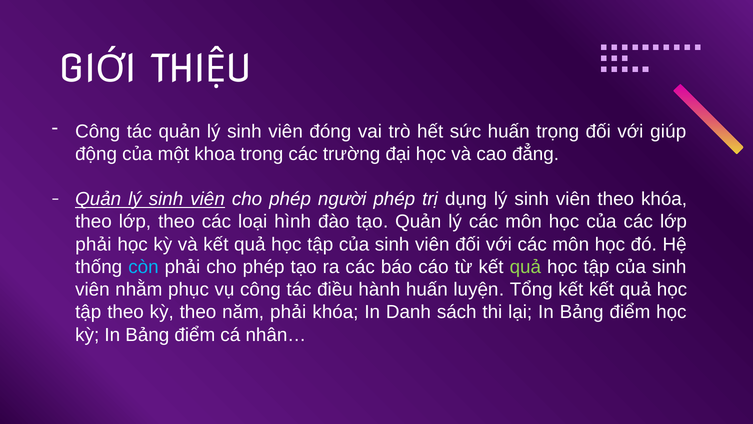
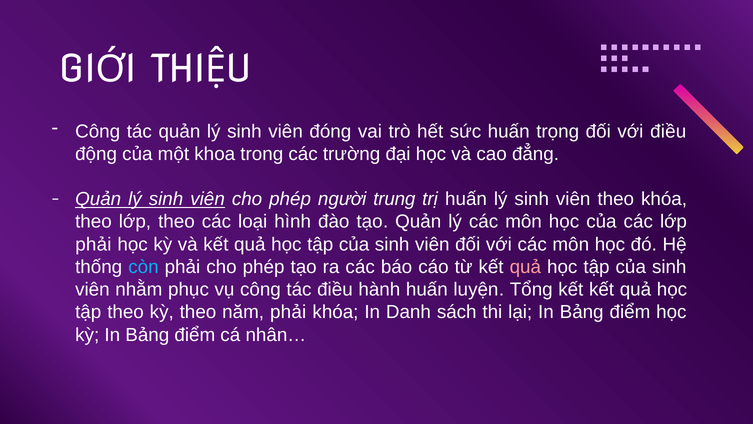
với giúp: giúp -> điều (668, 131)
người phép: phép -> trung (394, 199)
trị dụng: dụng -> huấn (466, 199)
quả colour: light green -> pink (525, 267)
